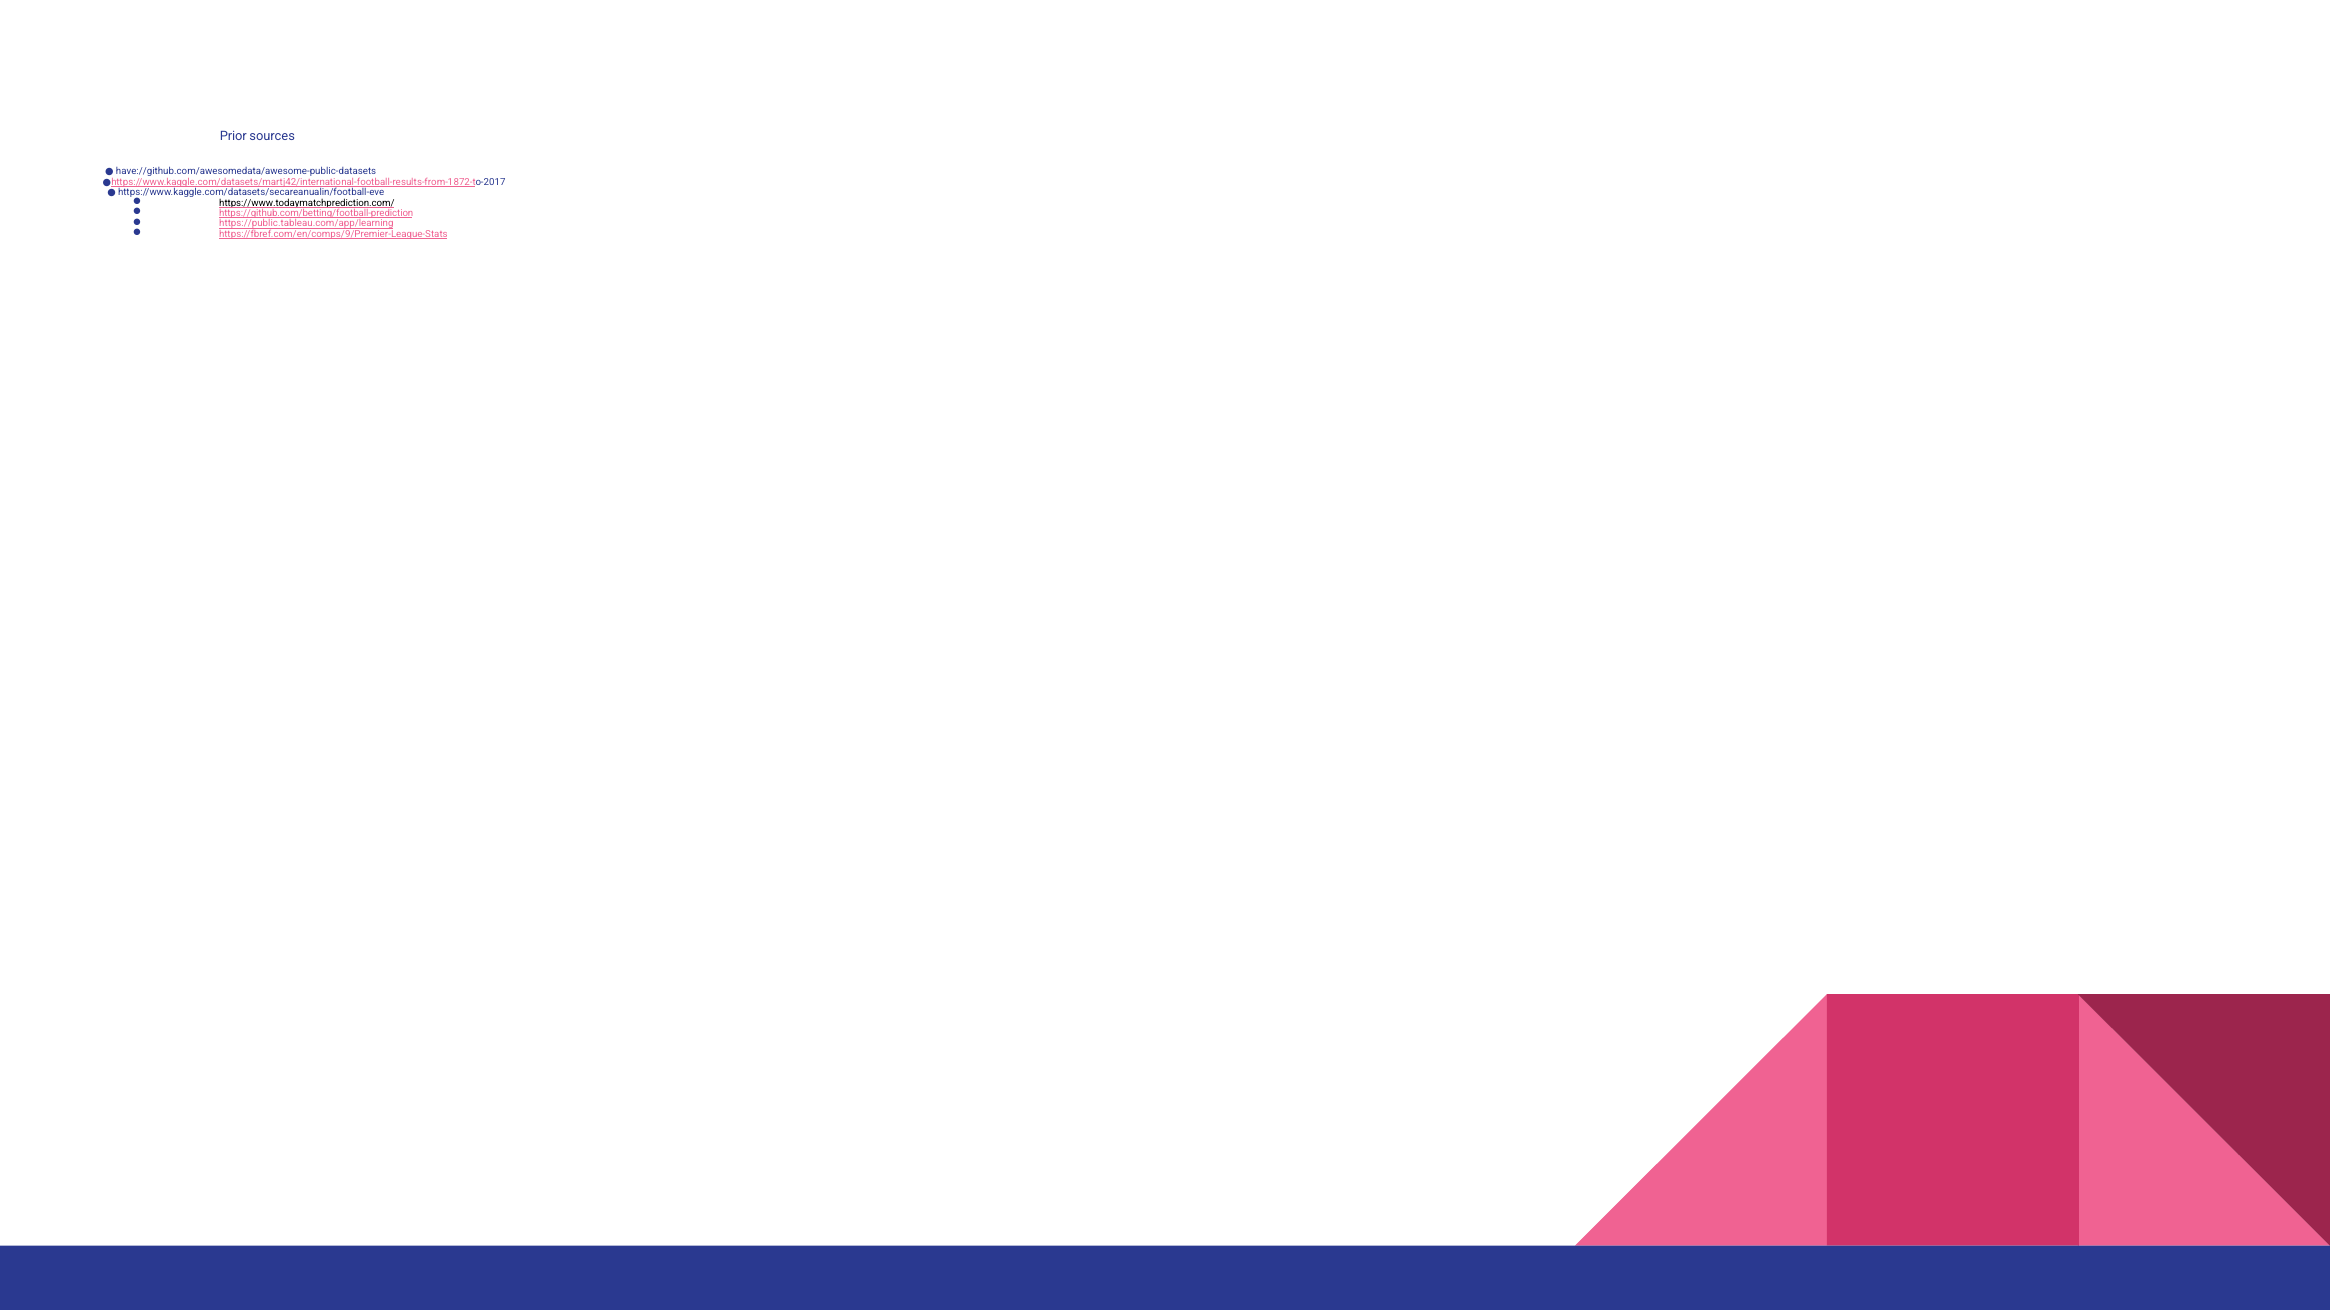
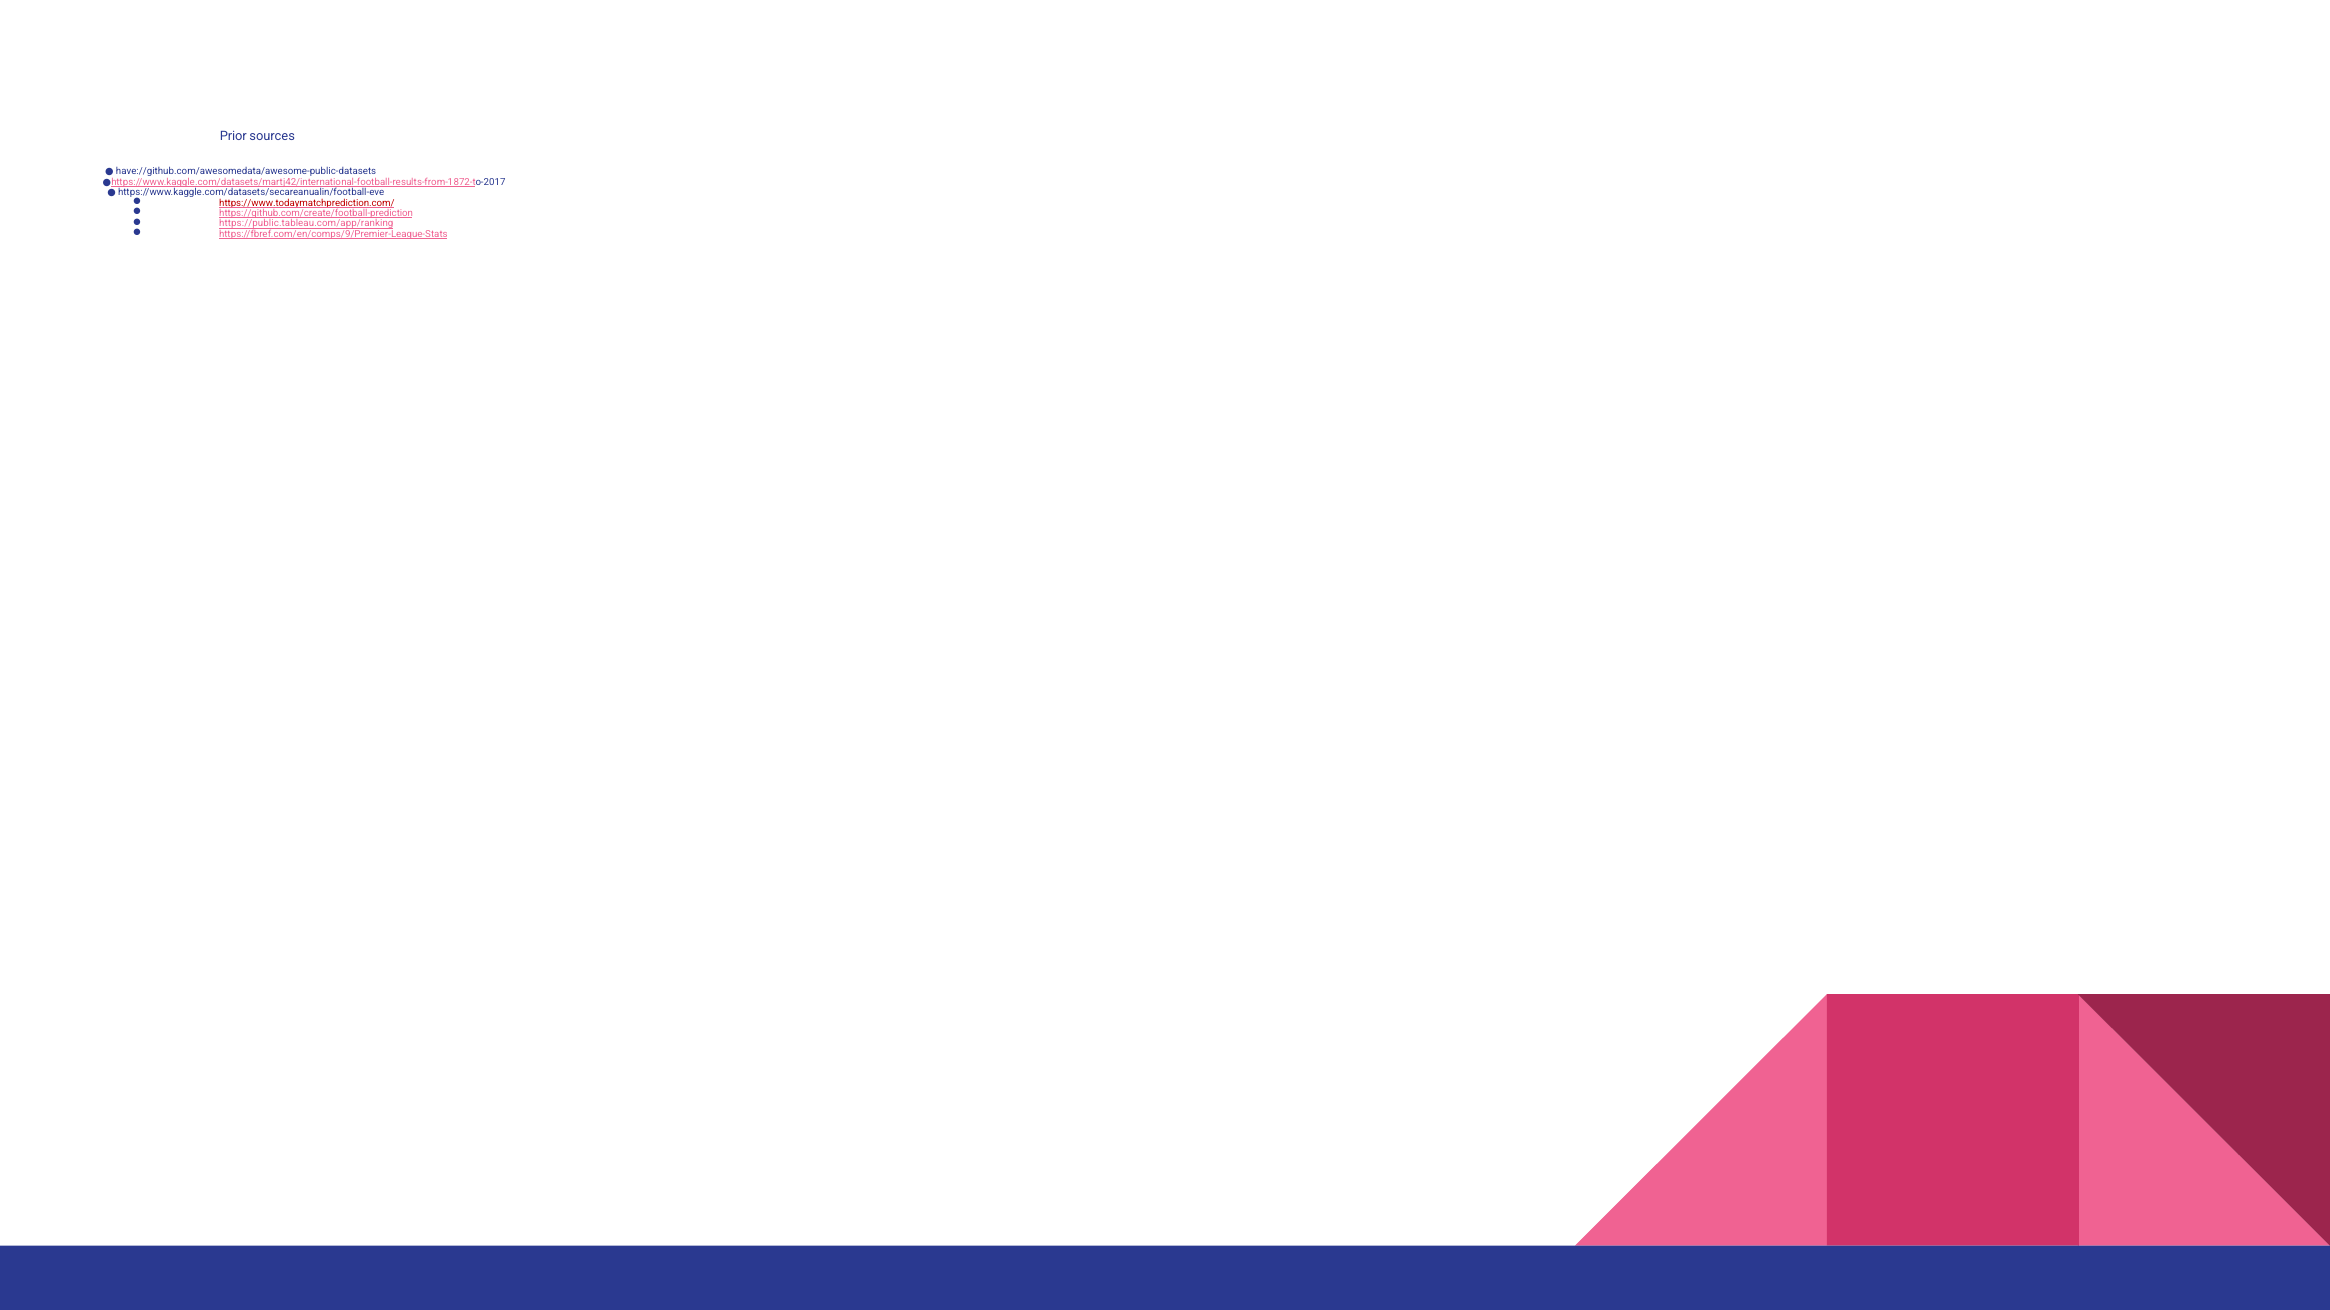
https://www.todaymatchprediction.com/ colour: black -> red (307, 203)
https://github.com/betting/football-prediction: https://github.com/betting/football-prediction -> https://github.com/create/football-prediction (316, 213)
https://public.tableau.com/app/learning: https://public.tableau.com/app/learning -> https://public.tableau.com/app/ranking (306, 224)
